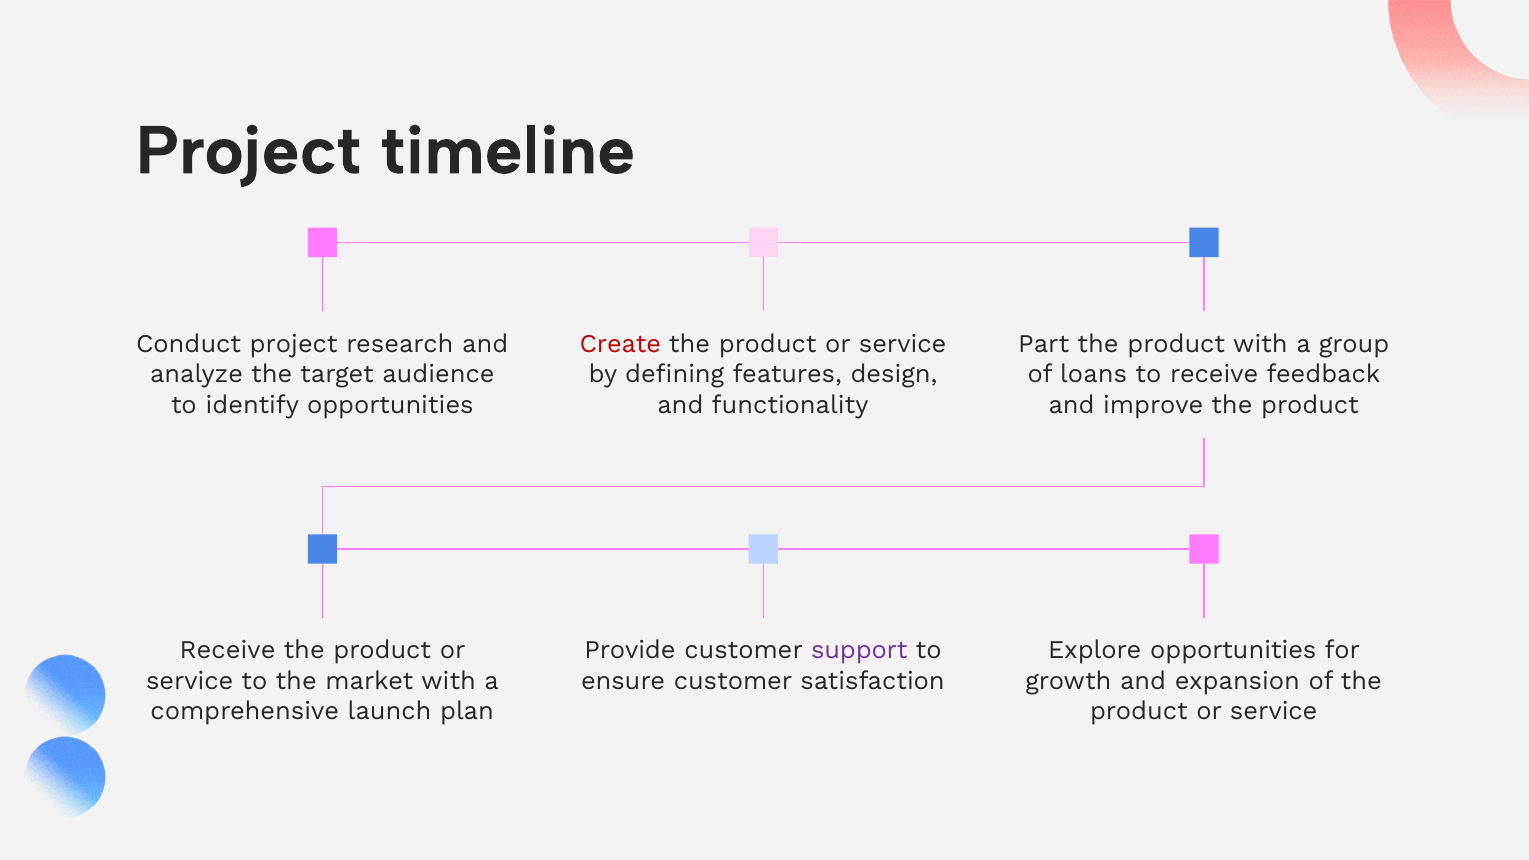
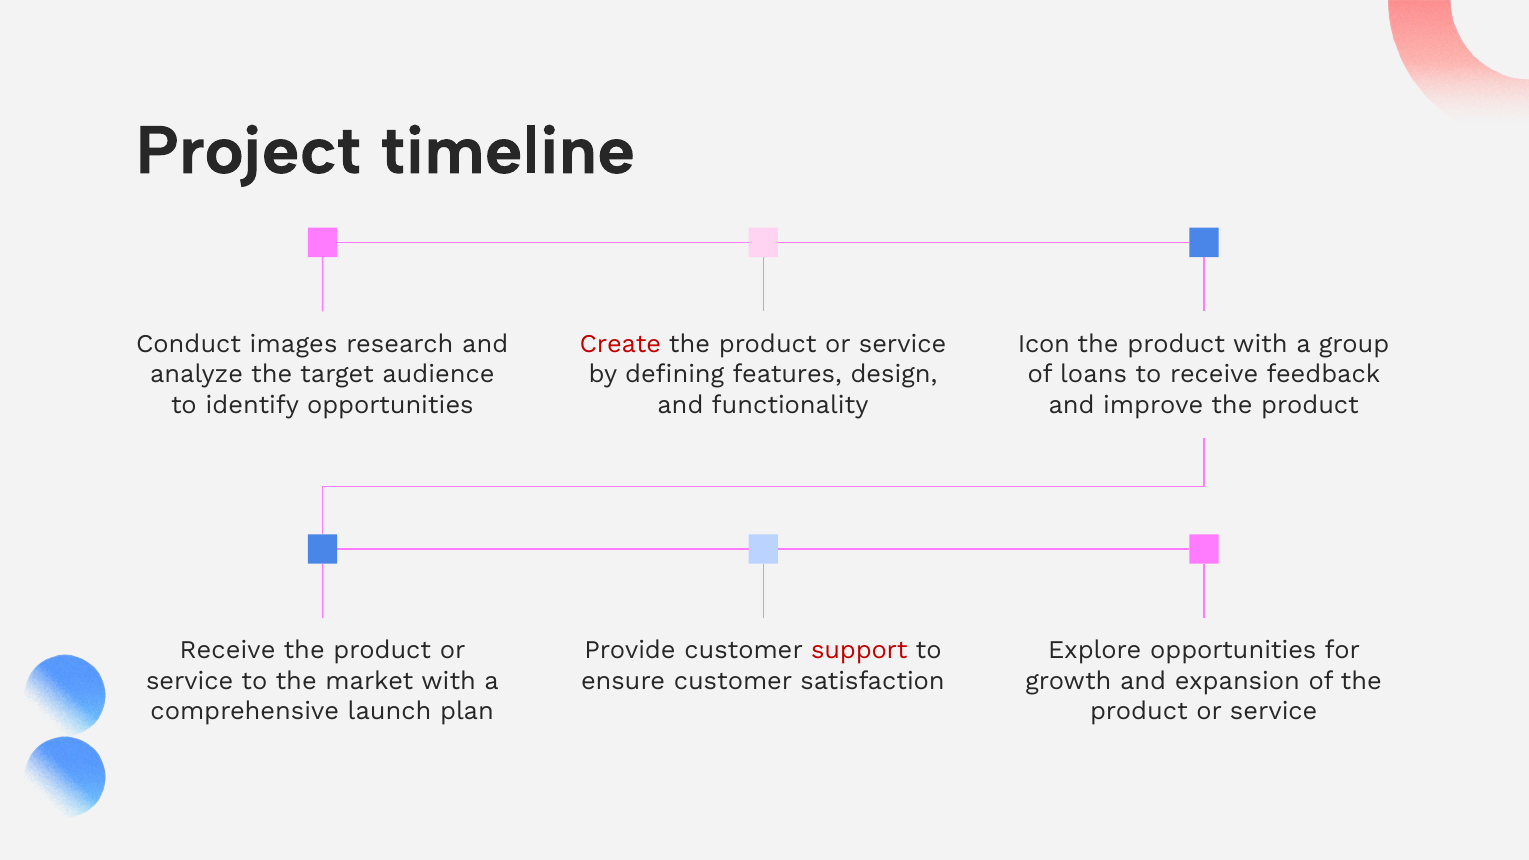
Conduct project: project -> images (294, 344)
Part: Part -> Icon (1044, 344)
support colour: purple -> red (859, 651)
